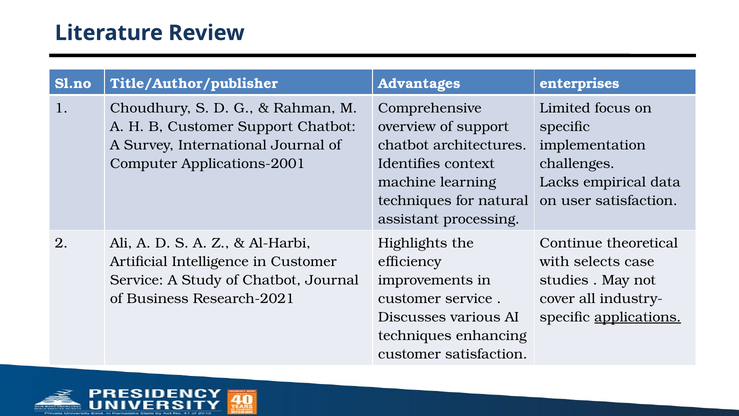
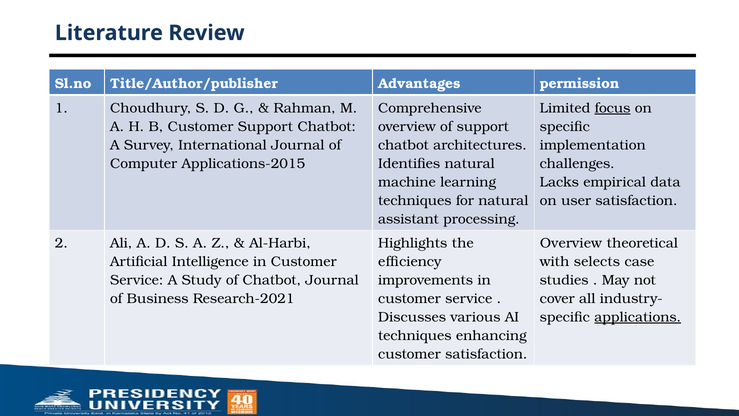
enterprises: enterprises -> permission (580, 83)
focus underline: none -> present (613, 108)
Applications-2001: Applications-2001 -> Applications-2015 (243, 163)
Identifies context: context -> natural (470, 163)
Continue: Continue -> Overview (571, 243)
